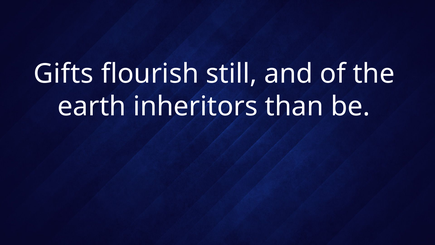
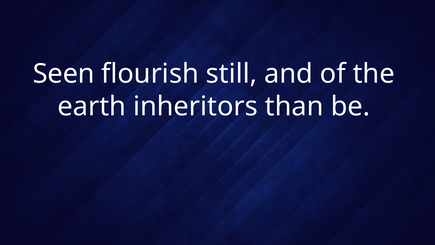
Gifts: Gifts -> Seen (64, 74)
